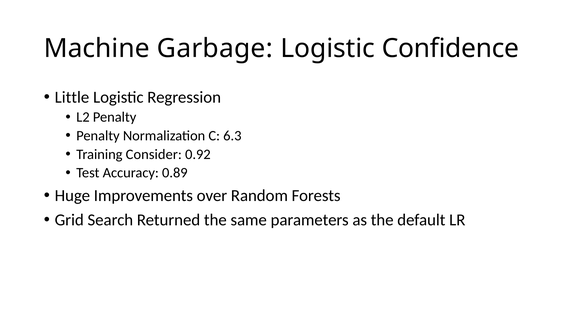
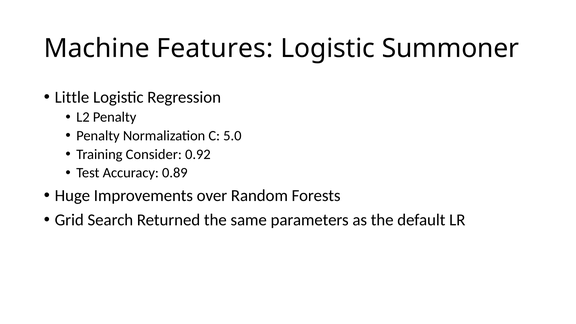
Garbage: Garbage -> Features (215, 48)
Confidence: Confidence -> Summoner (450, 48)
6.3: 6.3 -> 5.0 (232, 136)
